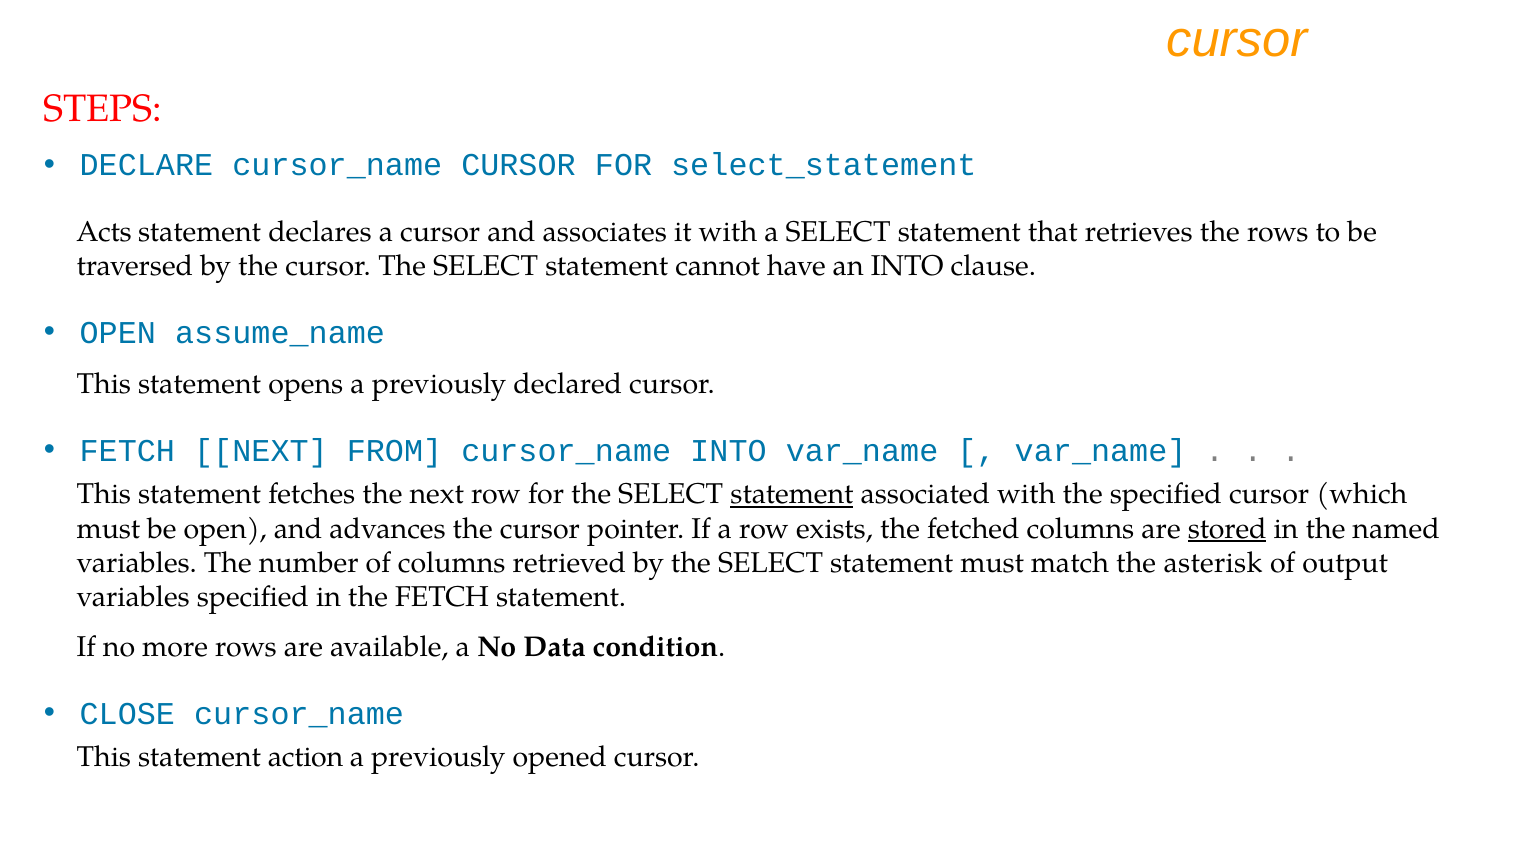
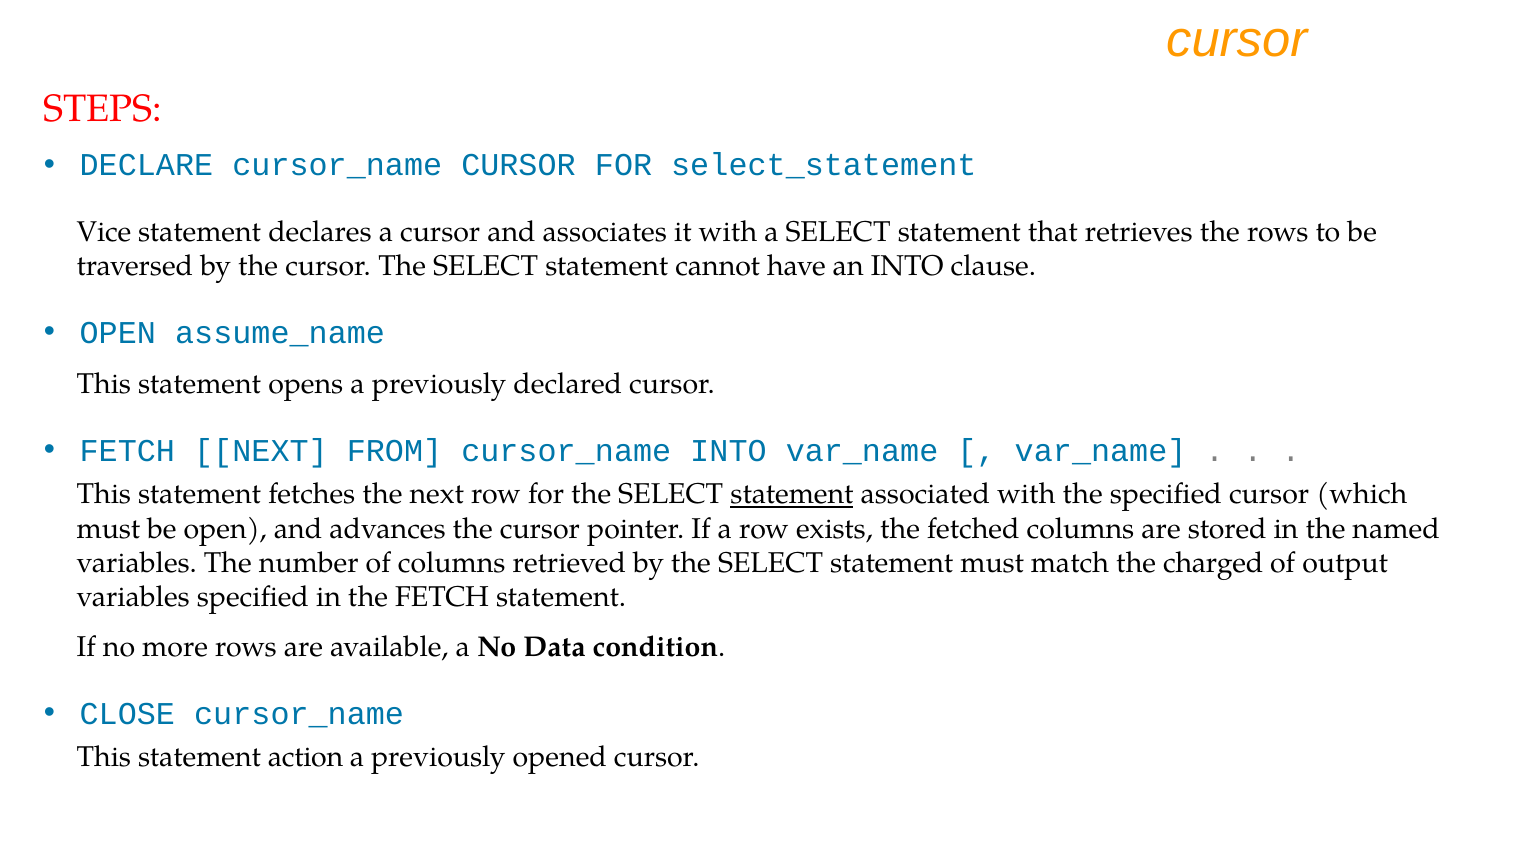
Acts: Acts -> Vice (104, 232)
stored underline: present -> none (1227, 528)
asterisk: asterisk -> charged (1213, 563)
